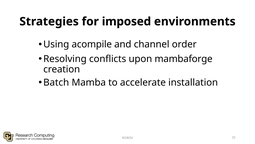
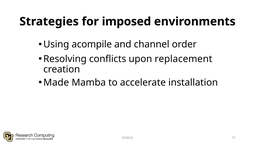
mambaforge: mambaforge -> replacement (183, 59)
Batch: Batch -> Made (56, 82)
